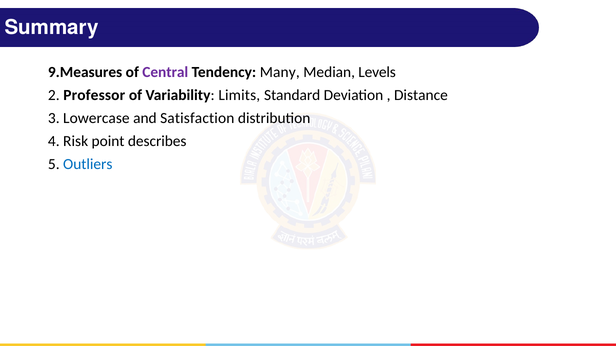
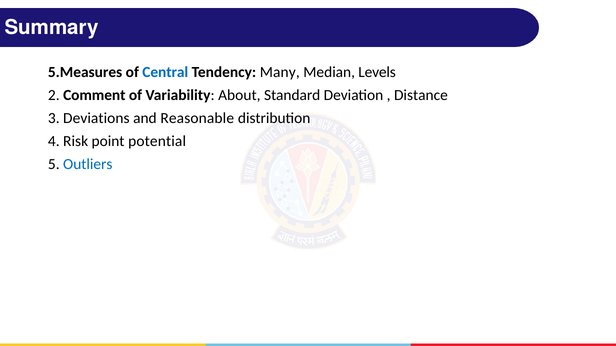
9.Measures: 9.Measures -> 5.Measures (85, 72)
Central colour: purple -> blue (165, 72)
Professor: Professor -> Comment (94, 95)
Limits: Limits -> About (239, 95)
Lowercase: Lowercase -> Deviations (96, 118)
Satisfaction: Satisfaction -> Reasonable (197, 118)
describes: describes -> potential (157, 141)
